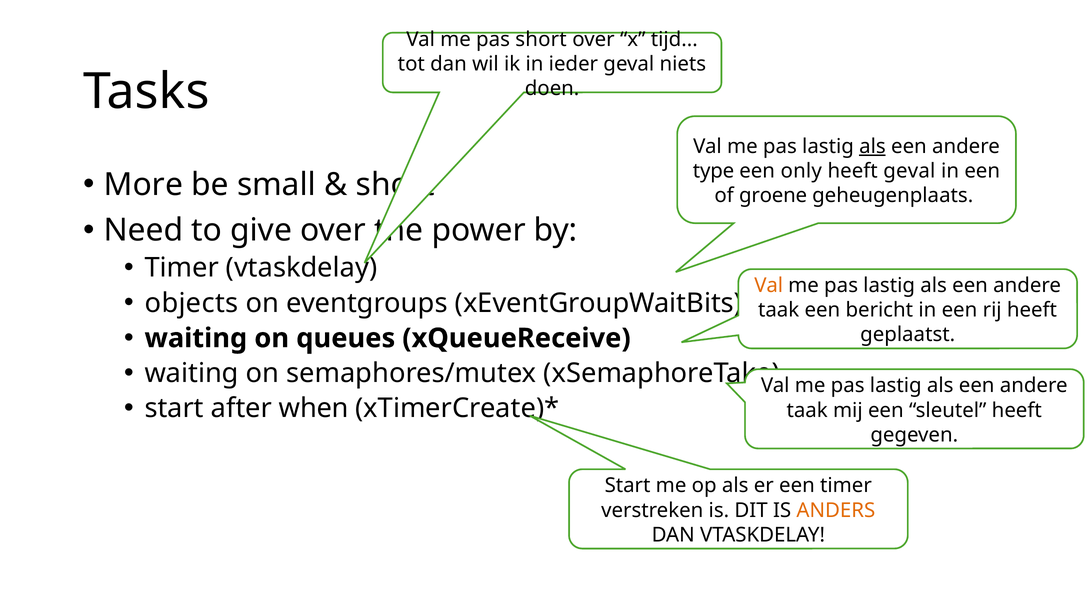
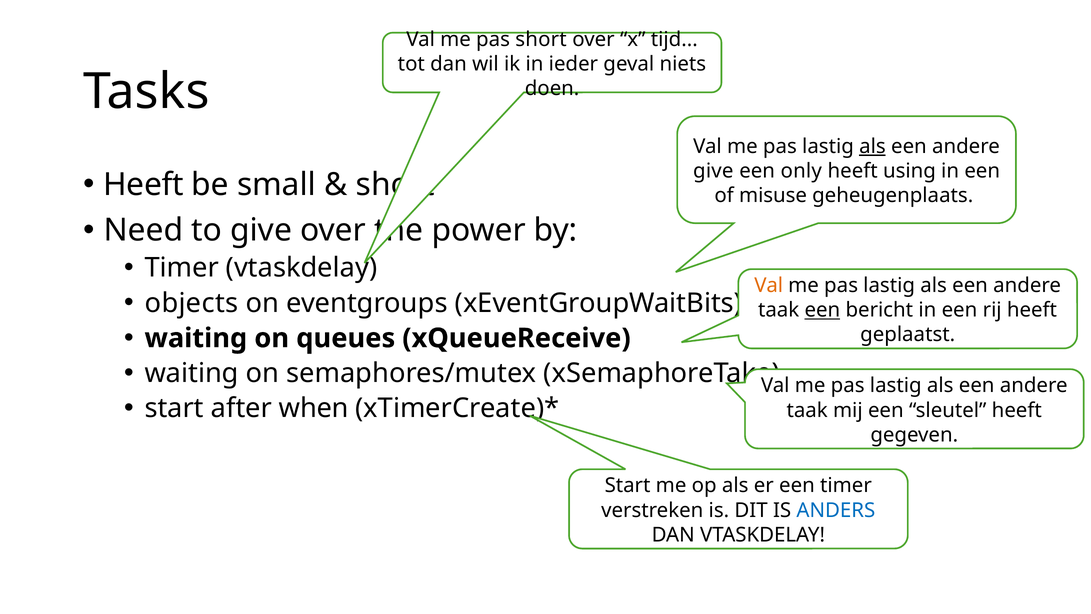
type: type -> give (713, 171)
heeft geval: geval -> using (909, 171)
More: More -> Heeft (144, 184)
groene: groene -> misuse (773, 196)
een underline: none -> present (822, 310)
ANDERS colour: orange -> blue (836, 510)
